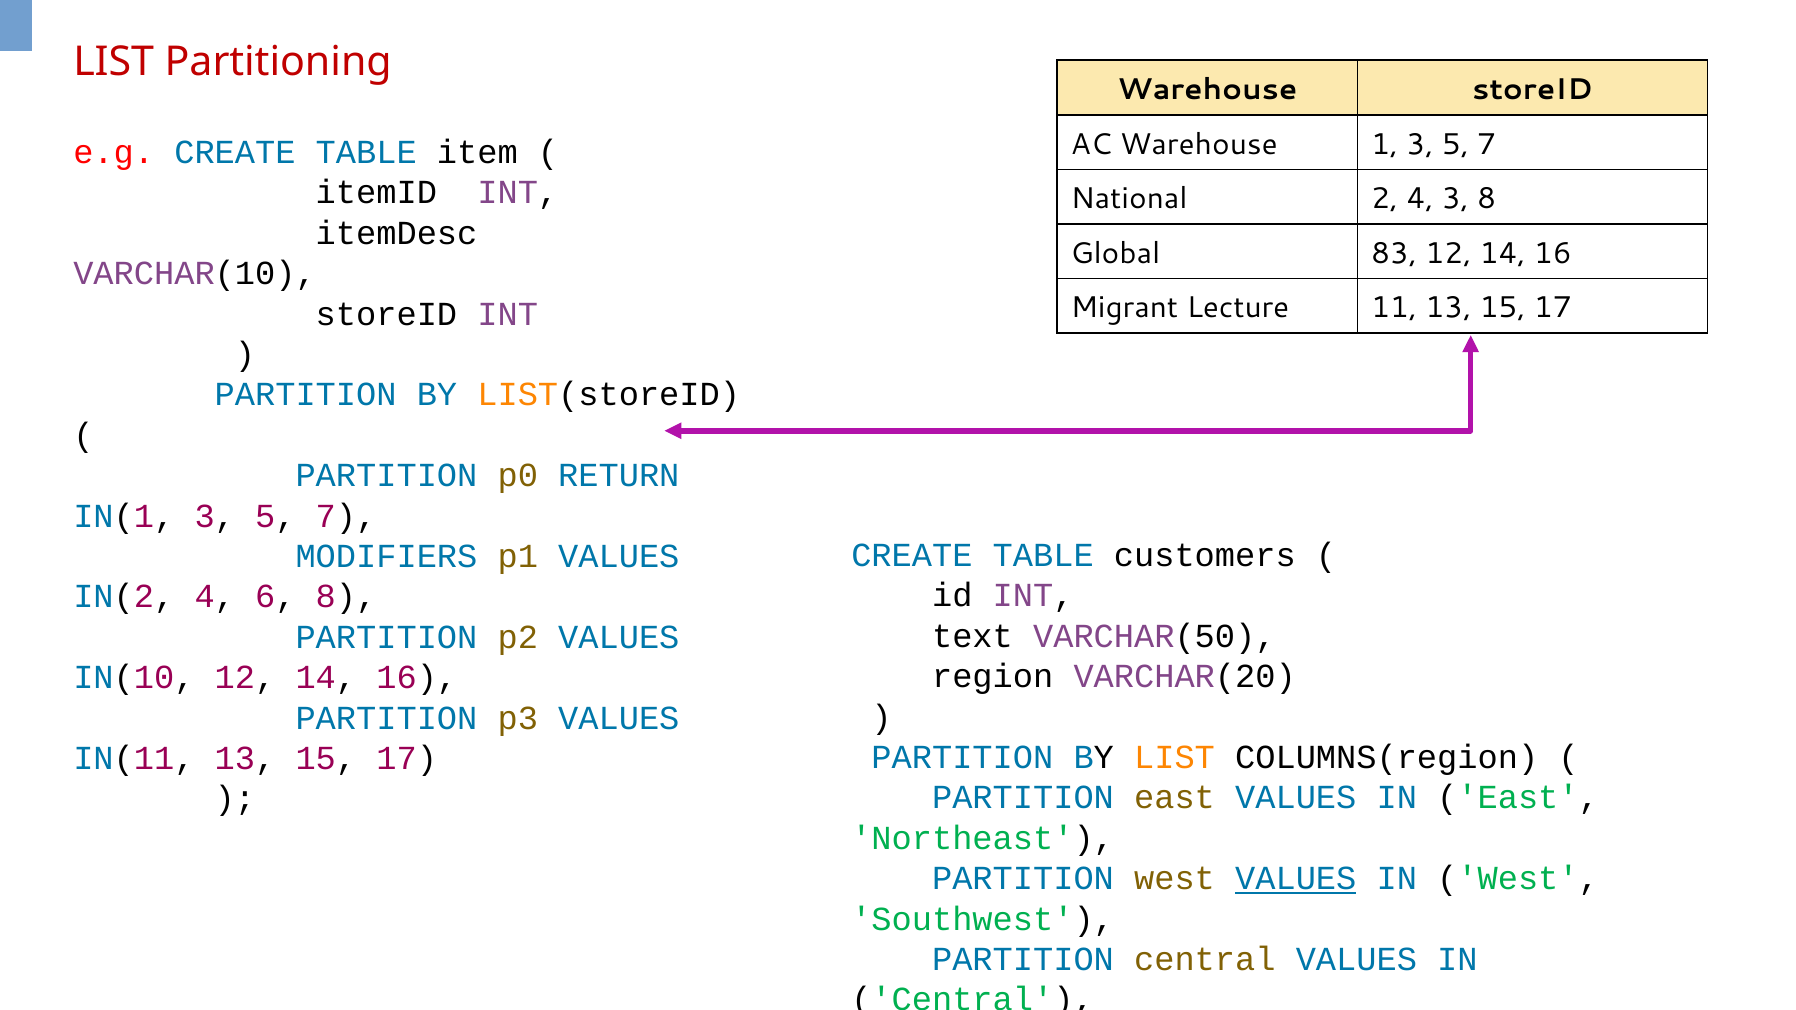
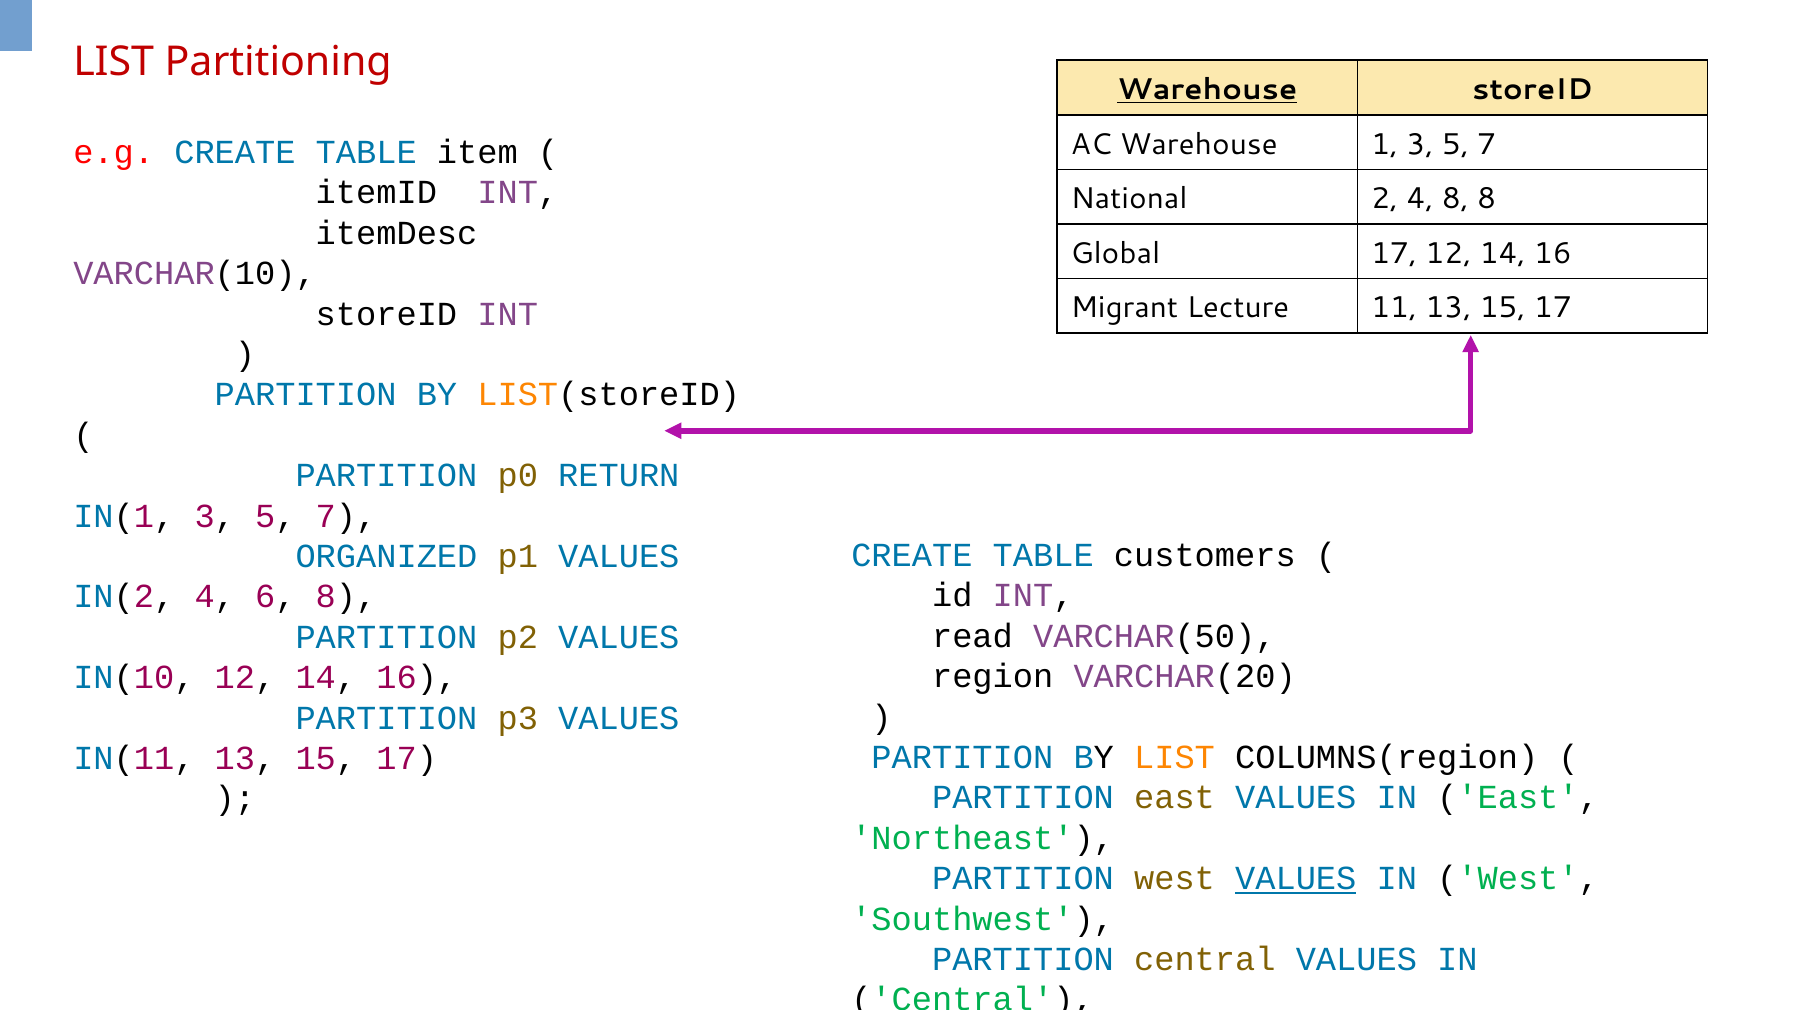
Warehouse underline: none -> present (1207, 90)
4 3: 3 -> 8 (1455, 199)
Global 83: 83 -> 17 (1394, 253)
MODIFIERS: MODIFIERS -> ORGANIZED (386, 556)
text: text -> read (972, 636)
